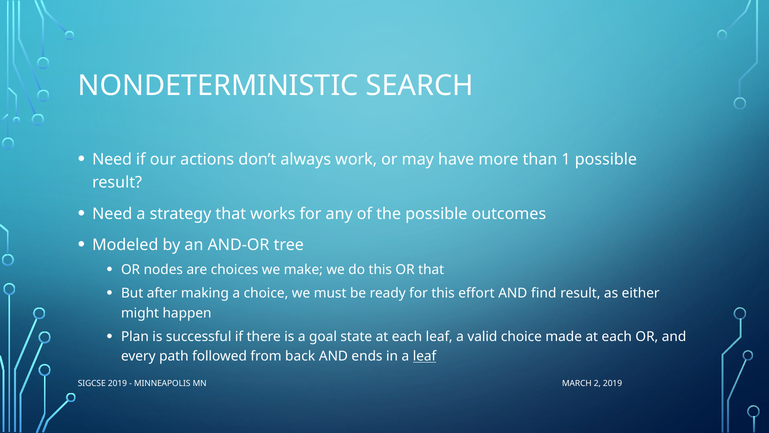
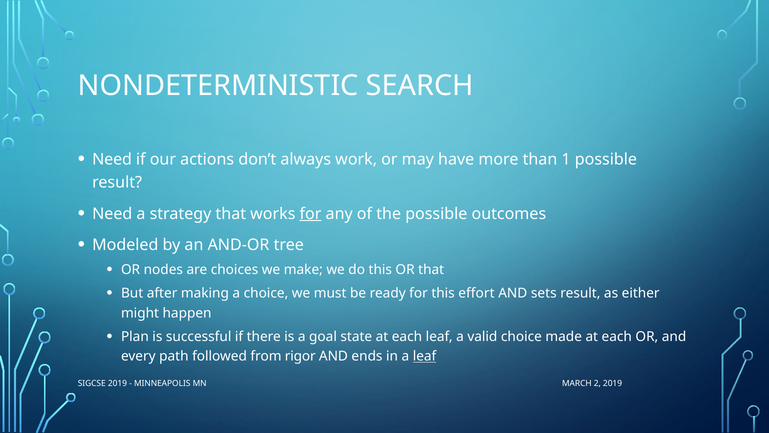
for underline: none -> present (311, 214)
find: find -> sets (544, 293)
back: back -> rigor (300, 356)
